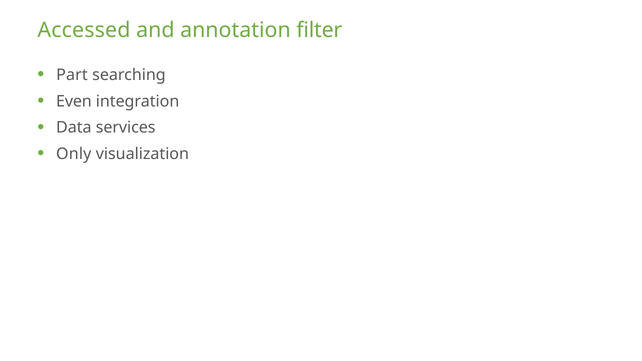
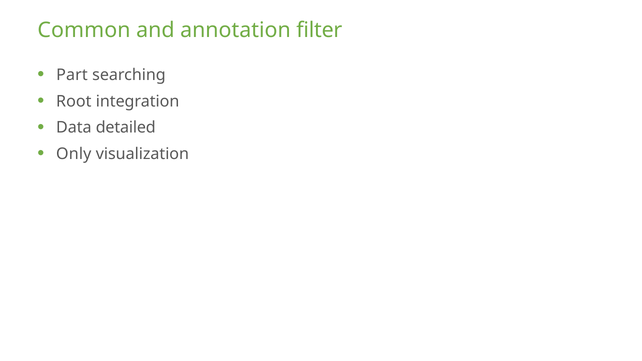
Accessed: Accessed -> Common (84, 30)
Even: Even -> Root (74, 101)
services: services -> detailed (126, 128)
